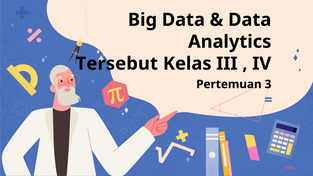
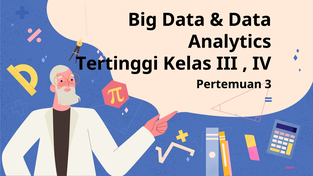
Tersebut: Tersebut -> Tertinggi (117, 64)
